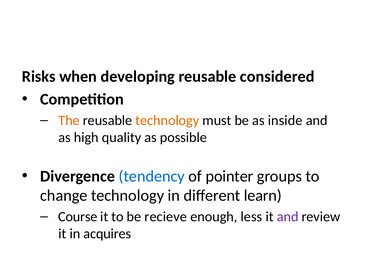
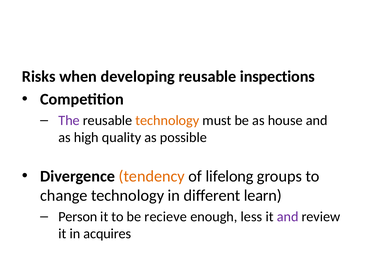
considered: considered -> inspections (277, 77)
The colour: orange -> purple (69, 120)
inside: inside -> house (285, 120)
tendency colour: blue -> orange (152, 176)
pointer: pointer -> lifelong (230, 176)
Course: Course -> Person (78, 216)
